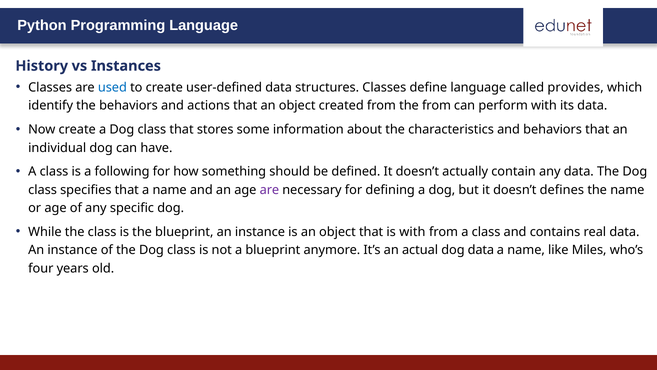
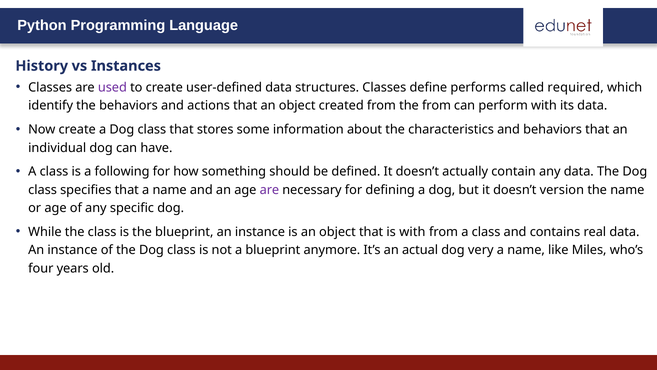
used colour: blue -> purple (112, 87)
define language: language -> performs (478, 87)
provides: provides -> required (576, 87)
defines: defines -> version (562, 190)
dog data: data -> very (481, 250)
